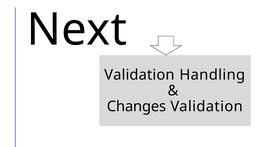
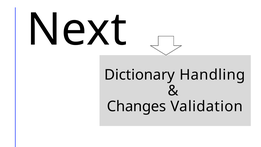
Validation: Validation -> Dictionary (140, 75)
